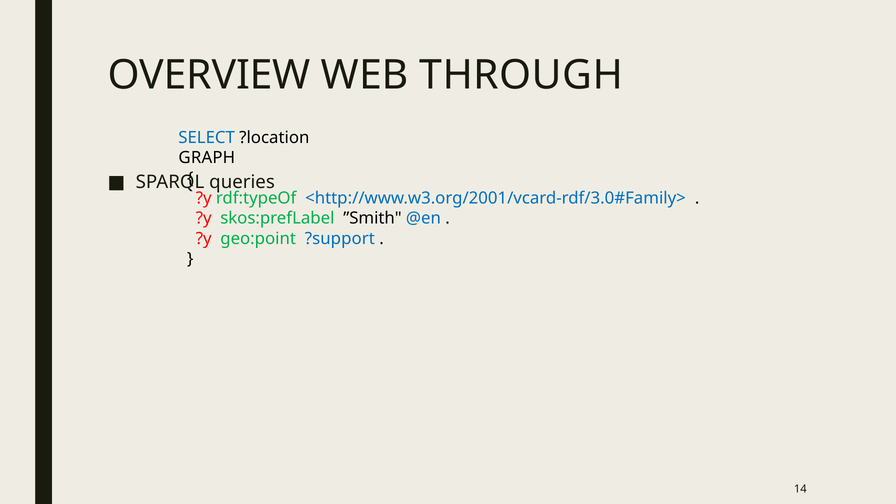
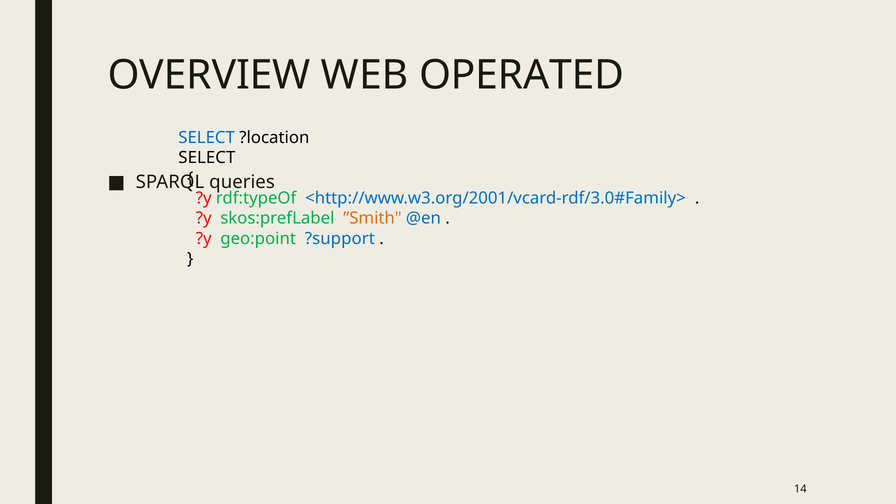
THROUGH: THROUGH -> OPERATED (522, 75)
GRAPH: GRAPH -> SELECT (207, 158)
”Smith colour: black -> orange (372, 218)
